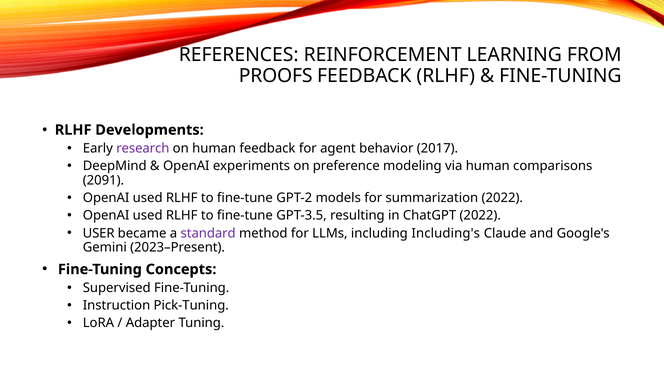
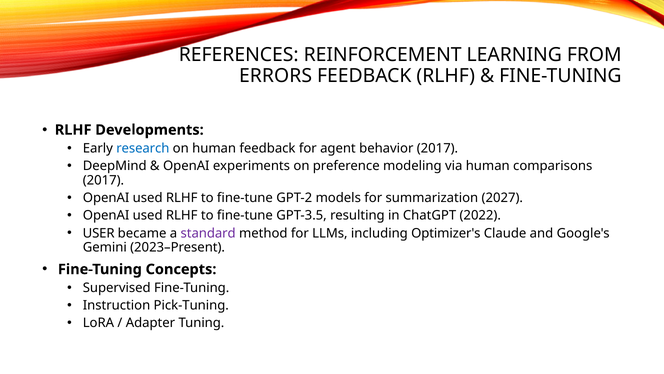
PROOFS: PROOFS -> ERRORS (276, 76)
research colour: purple -> blue (143, 148)
2091: 2091 -> 2017 (103, 180)
summarization 2022: 2022 -> 2027 (502, 198)
Including's: Including's -> Optimizer's (446, 233)
